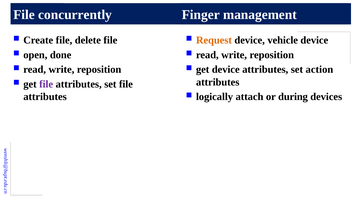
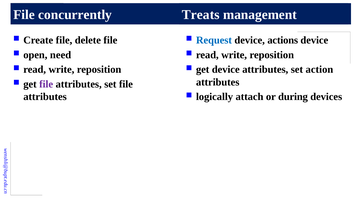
Finger: Finger -> Treats (201, 15)
Request colour: orange -> blue (214, 40)
vehicle: vehicle -> actions (283, 40)
done: done -> need (61, 55)
